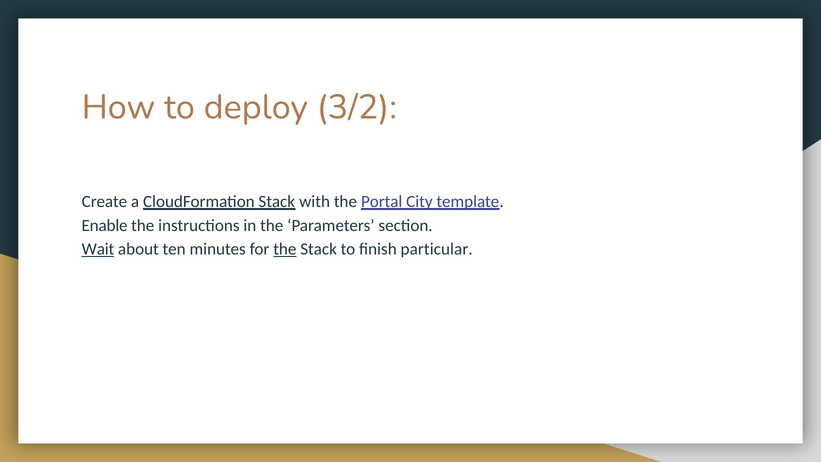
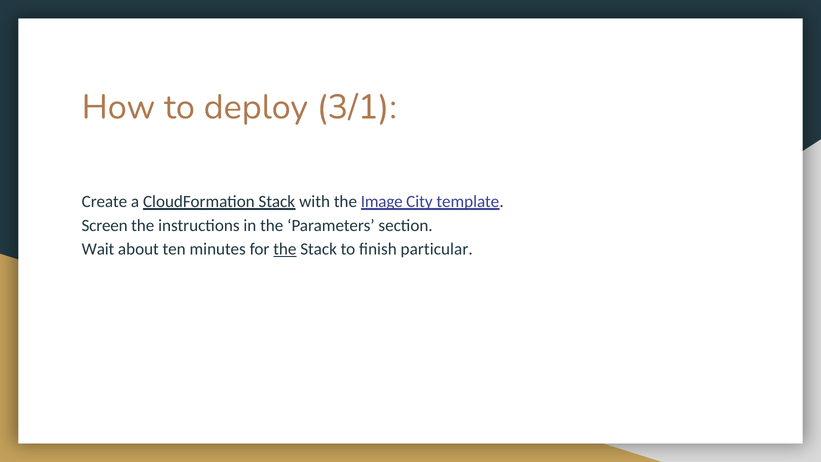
3/2: 3/2 -> 3/1 (357, 107)
Portal: Portal -> Image (382, 202)
Enable: Enable -> Screen (105, 226)
Wait underline: present -> none (98, 249)
